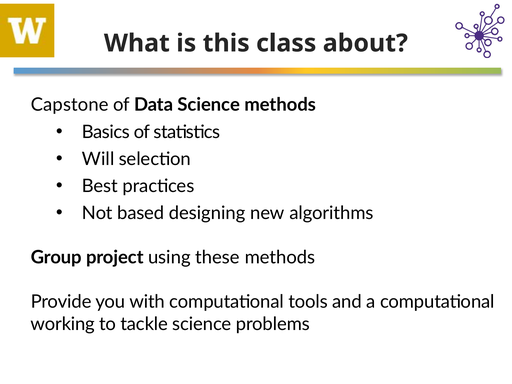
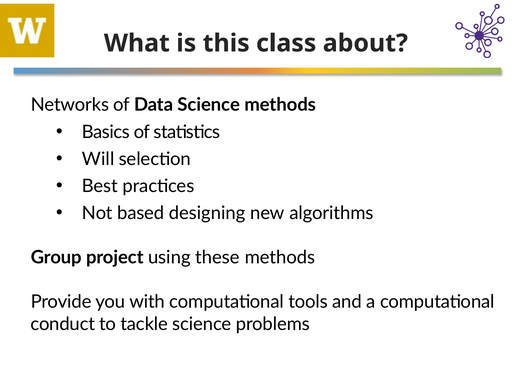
Capstone: Capstone -> Networks (70, 105)
working: working -> conduct (63, 324)
